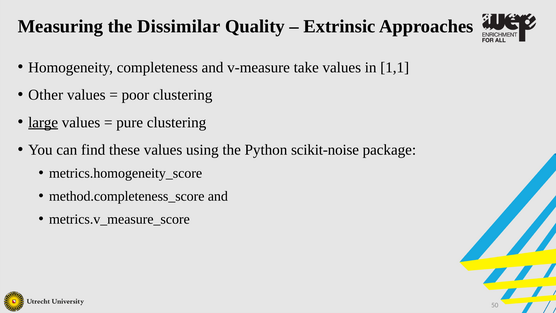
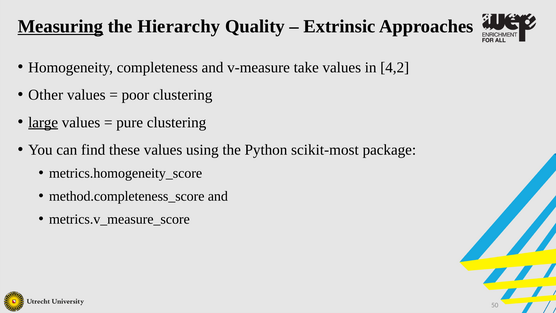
Measuring underline: none -> present (60, 27)
Dissimilar: Dissimilar -> Hierarchy (179, 27)
1,1: 1,1 -> 4,2 (395, 67)
scikit-noise: scikit-noise -> scikit-most (325, 150)
